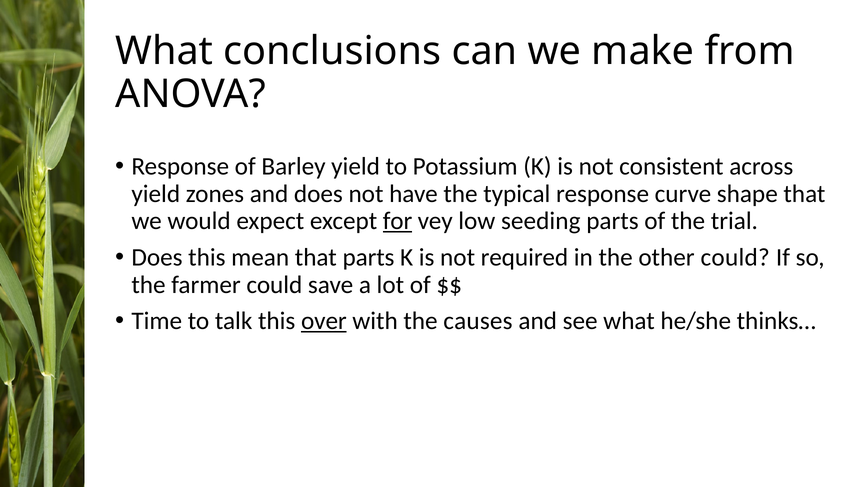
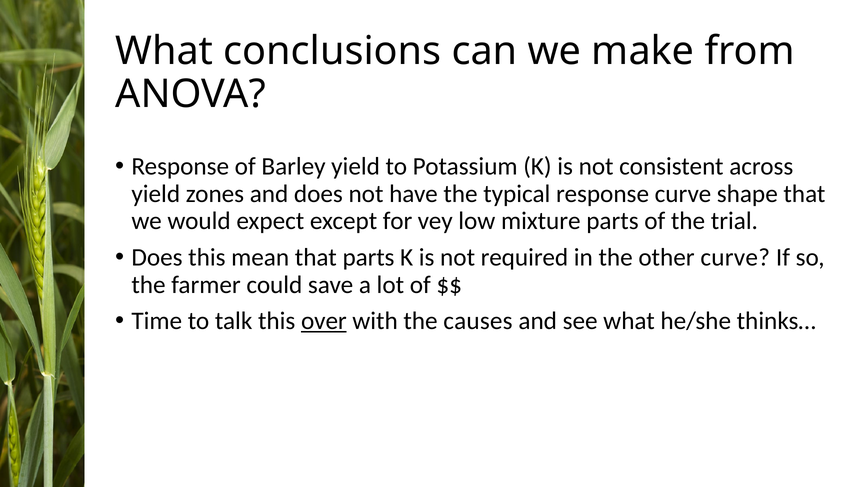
for underline: present -> none (398, 221)
seeding: seeding -> mixture (541, 221)
other could: could -> curve (735, 257)
